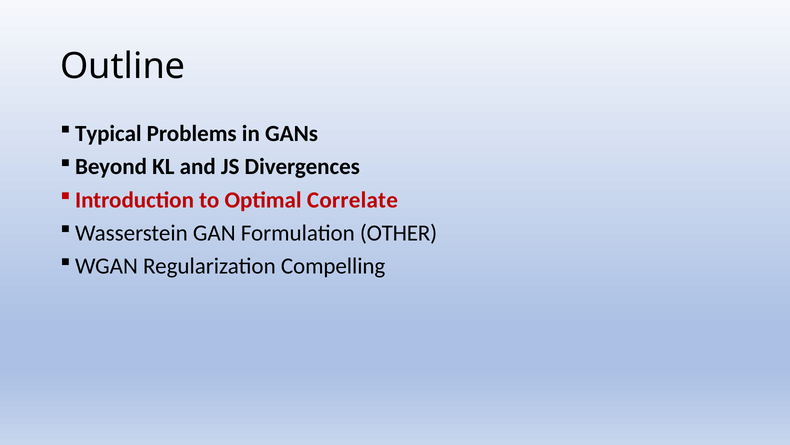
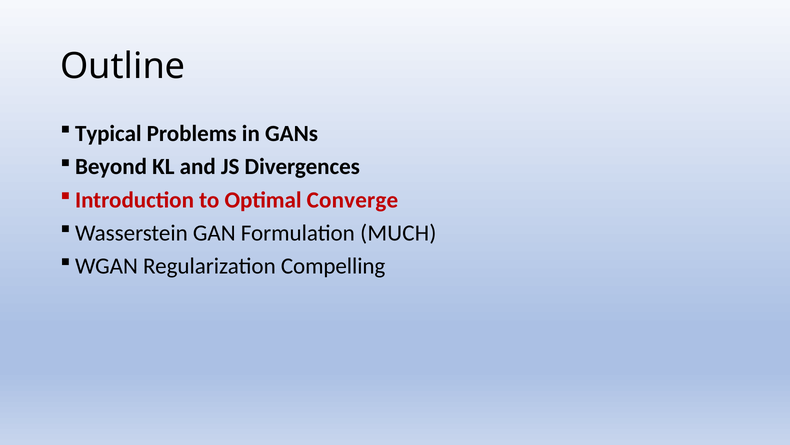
Correlate: Correlate -> Converge (352, 200)
OTHER: OTHER -> MUCH (398, 233)
